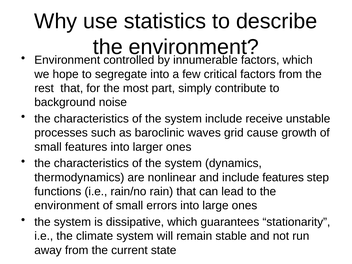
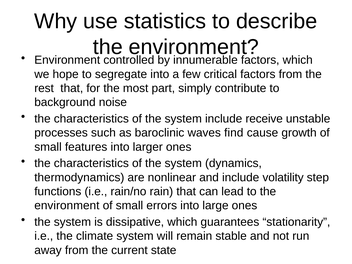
grid: grid -> find (234, 133)
include features: features -> volatility (283, 177)
